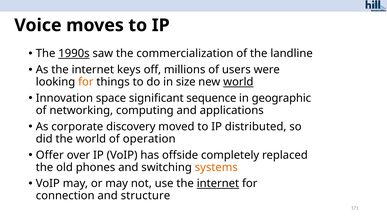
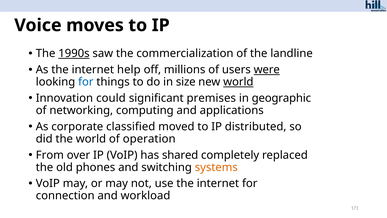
keys: keys -> help (129, 70)
were underline: none -> present (267, 70)
for colour: orange -> blue (86, 82)
space: space -> could (111, 98)
sequence: sequence -> premises (211, 98)
discovery: discovery -> classified (131, 126)
Offer: Offer -> From (50, 155)
offside: offside -> shared (180, 155)
internet underline: present -> none (218, 183)
structure: structure -> workload (145, 195)
